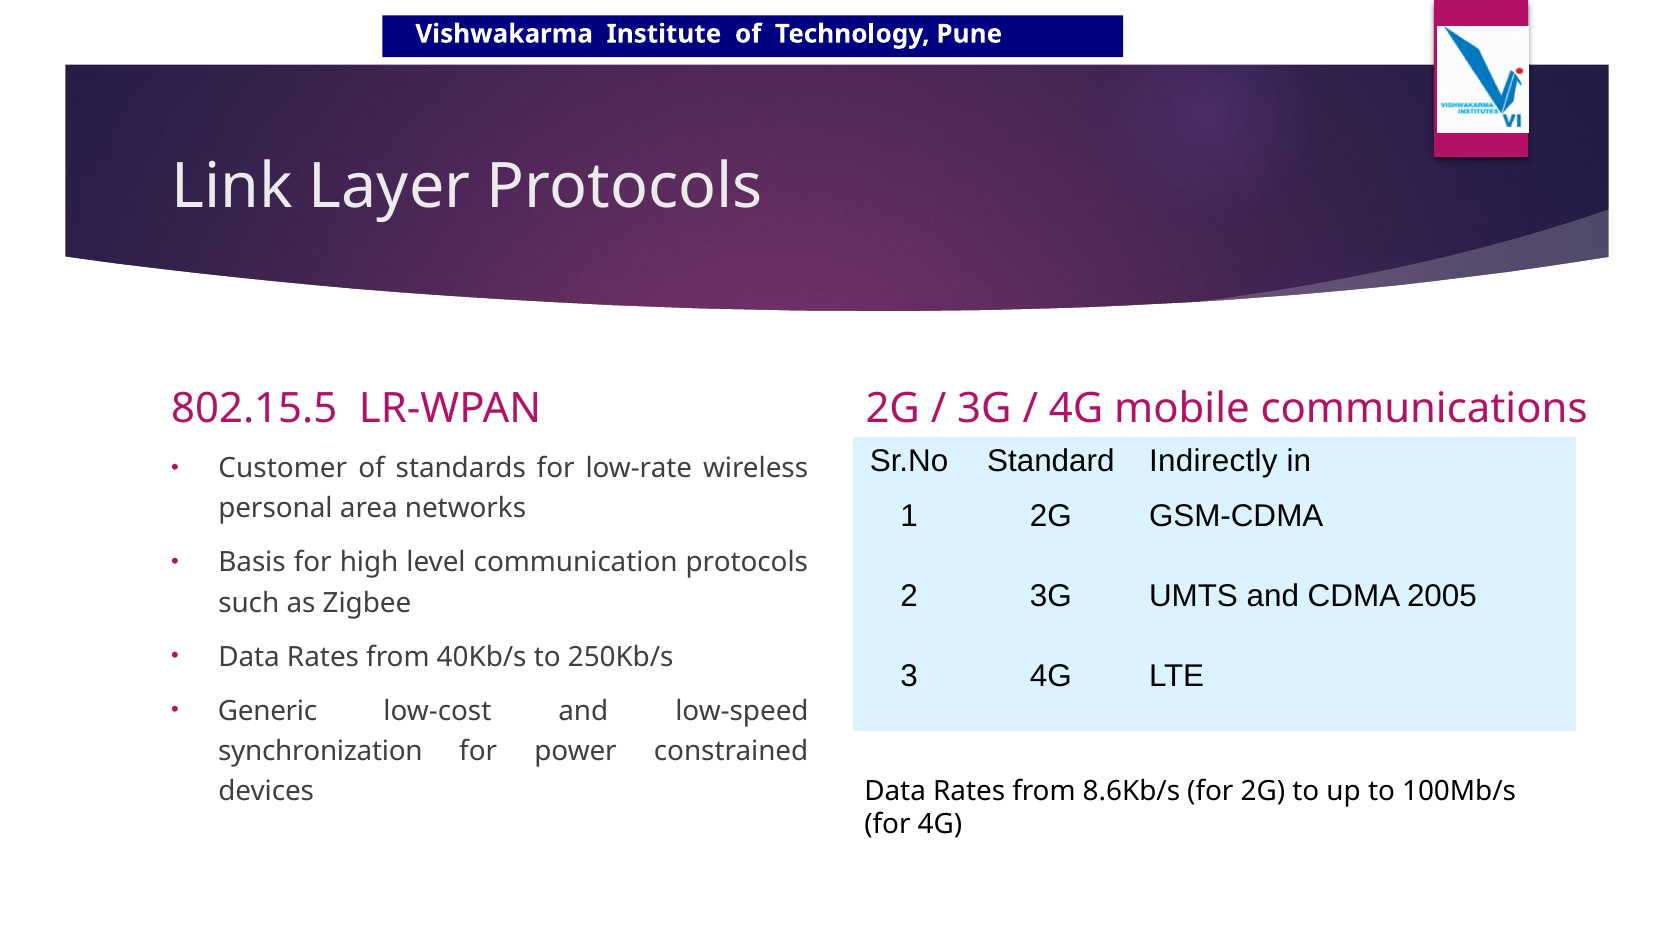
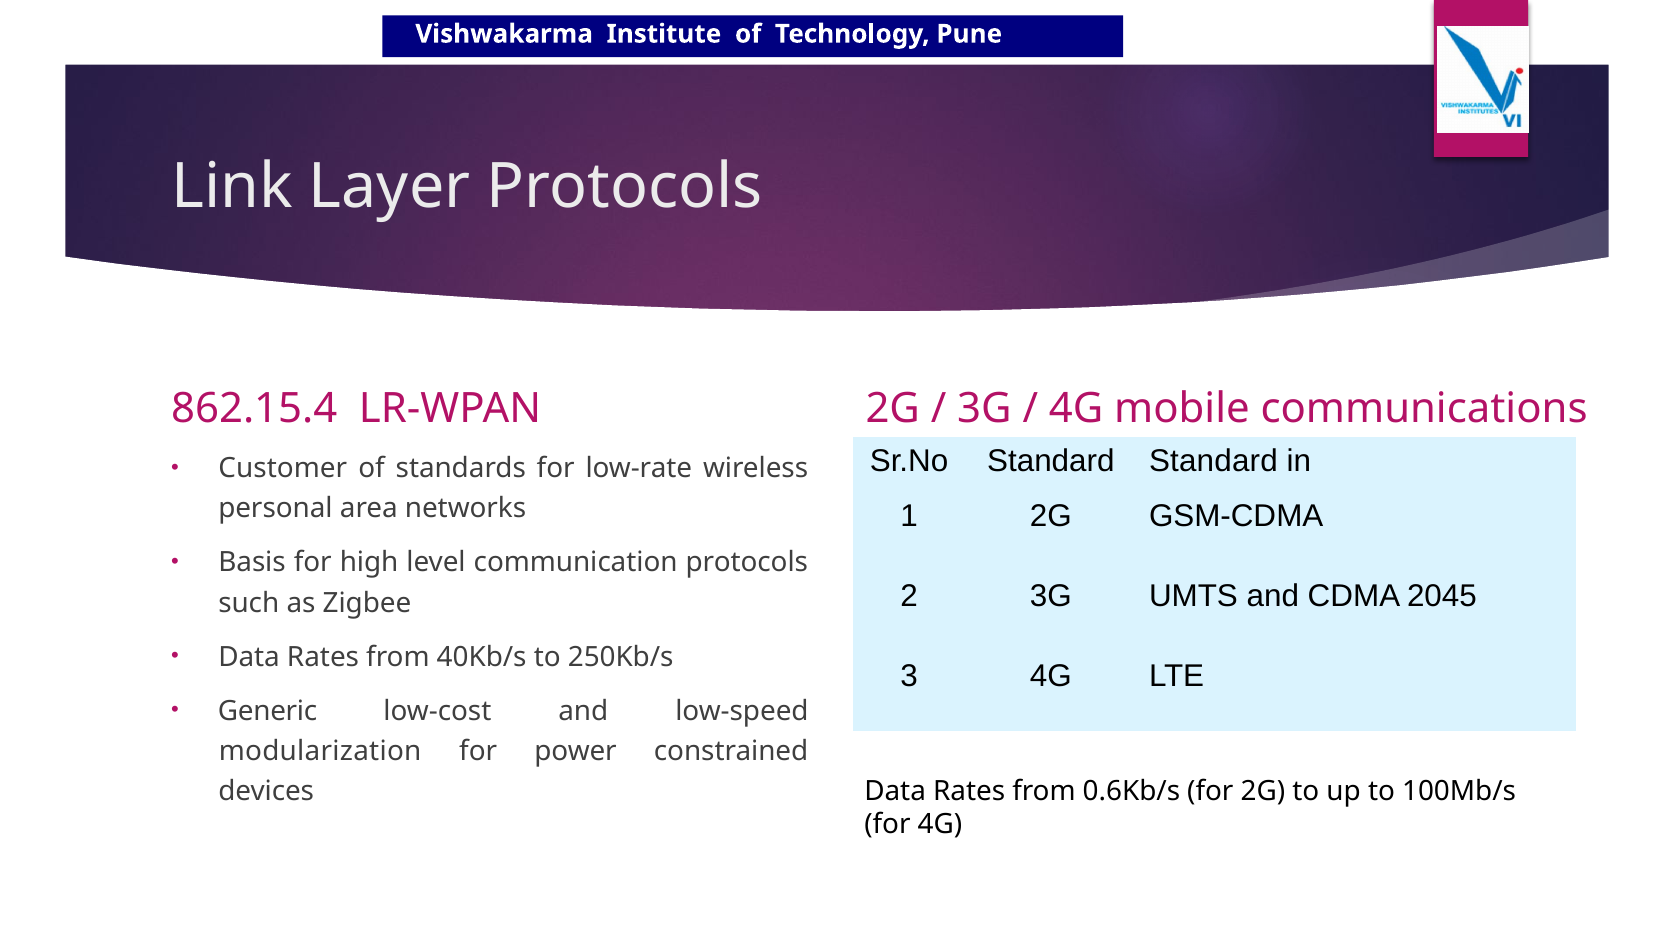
802.15.5: 802.15.5 -> 862.15.4 (254, 408)
Standard Indirectly: Indirectly -> Standard (1213, 461)
2005: 2005 -> 2045 (1442, 596)
synchronization: synchronization -> modularization (320, 751)
8.6Kb/s: 8.6Kb/s -> 0.6Kb/s (1131, 791)
